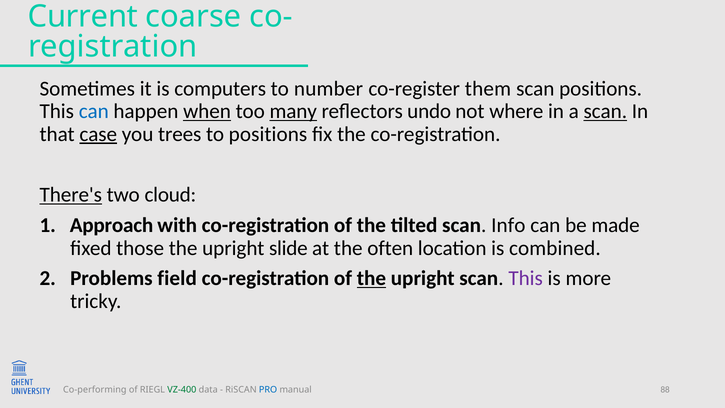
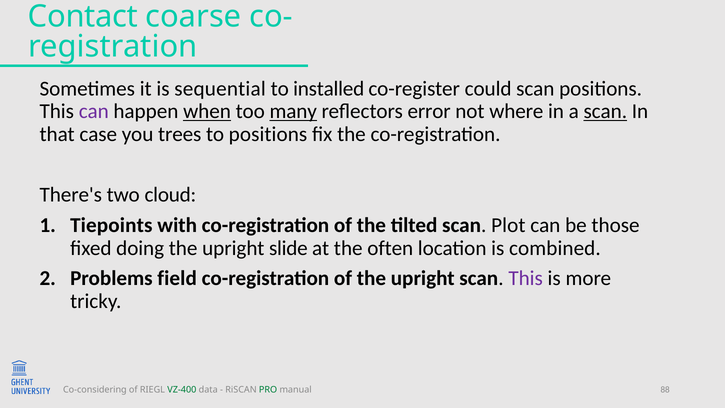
Current: Current -> Contact (83, 17)
computers: computers -> sequential (220, 88)
number: number -> installed (329, 88)
them: them -> could (488, 88)
can colour: blue -> purple (94, 111)
undo: undo -> error (429, 111)
case underline: present -> none (98, 134)
There's underline: present -> none (71, 195)
Approach: Approach -> Tiepoints (111, 225)
Info: Info -> Plot (508, 225)
made: made -> those (616, 225)
those: those -> doing (140, 248)
the underline: present -> none (371, 278)
Co-performing: Co-performing -> Co-considering (95, 389)
PRO colour: blue -> green (268, 389)
